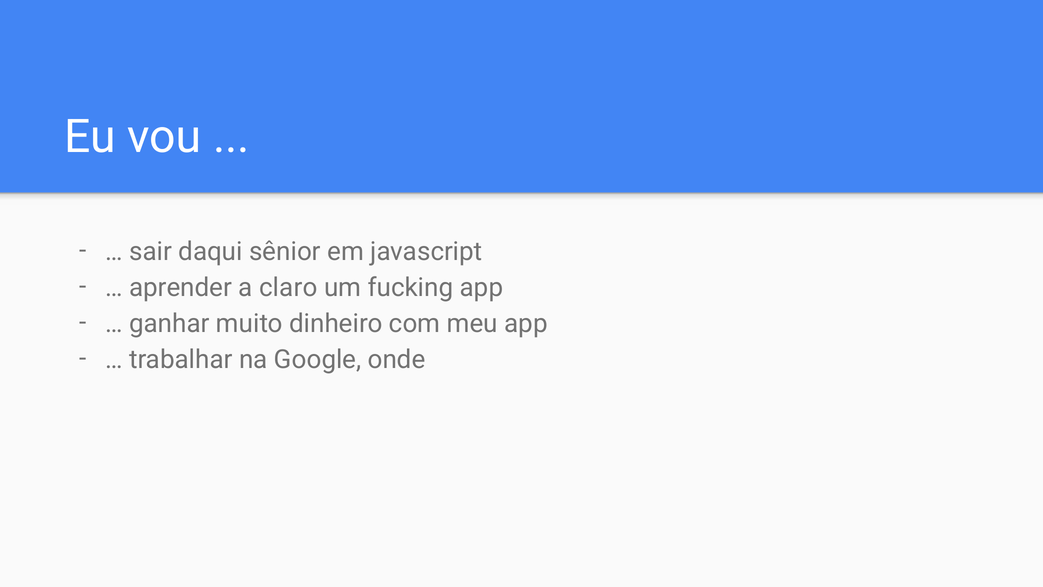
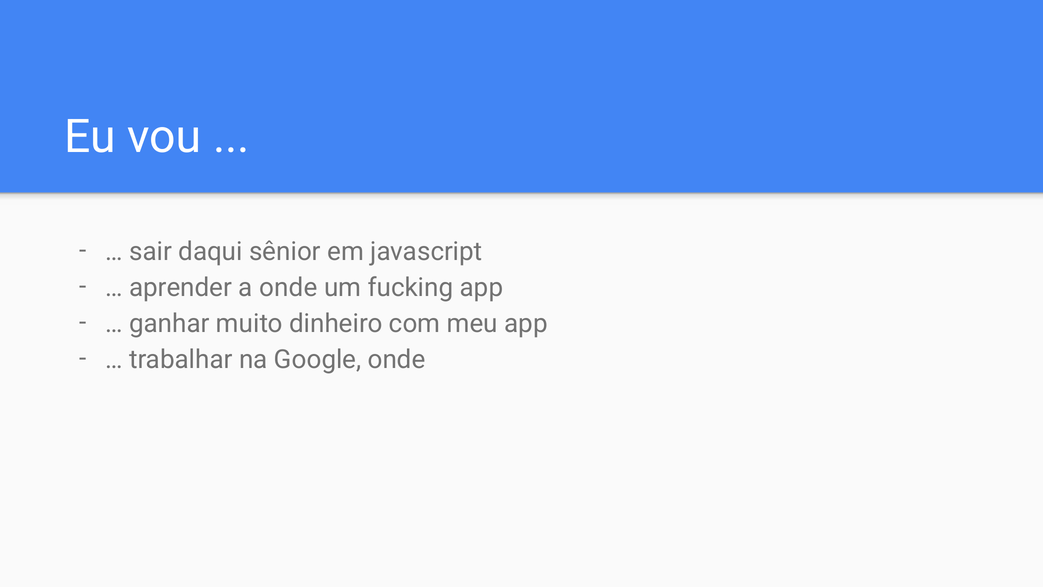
a claro: claro -> onde (288, 287)
